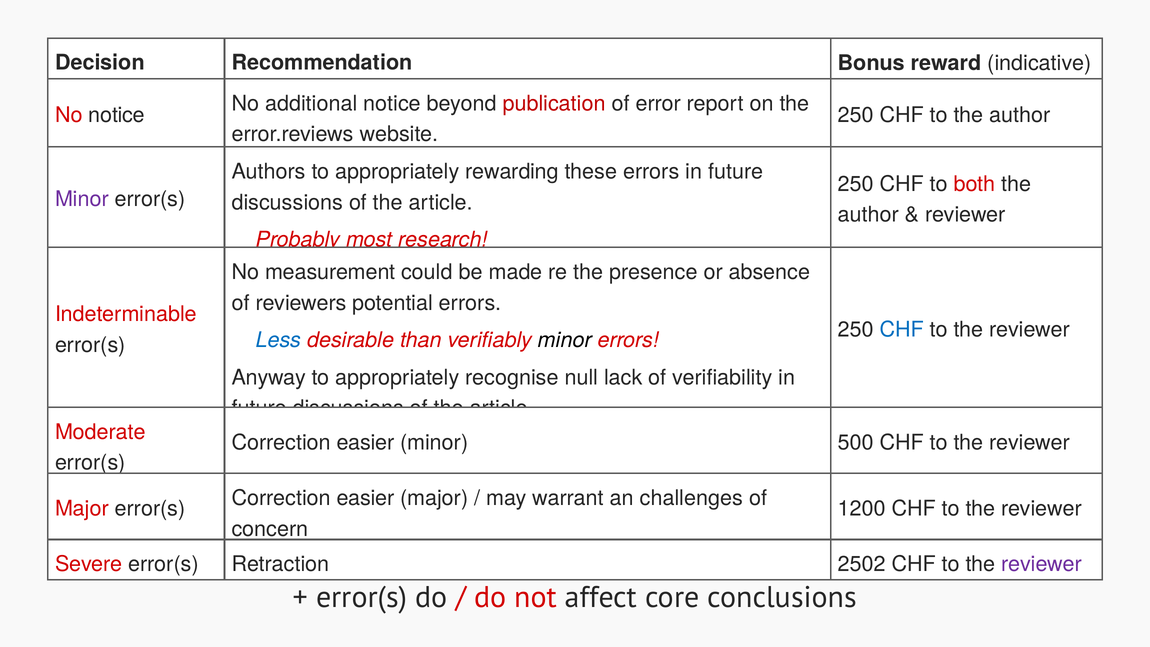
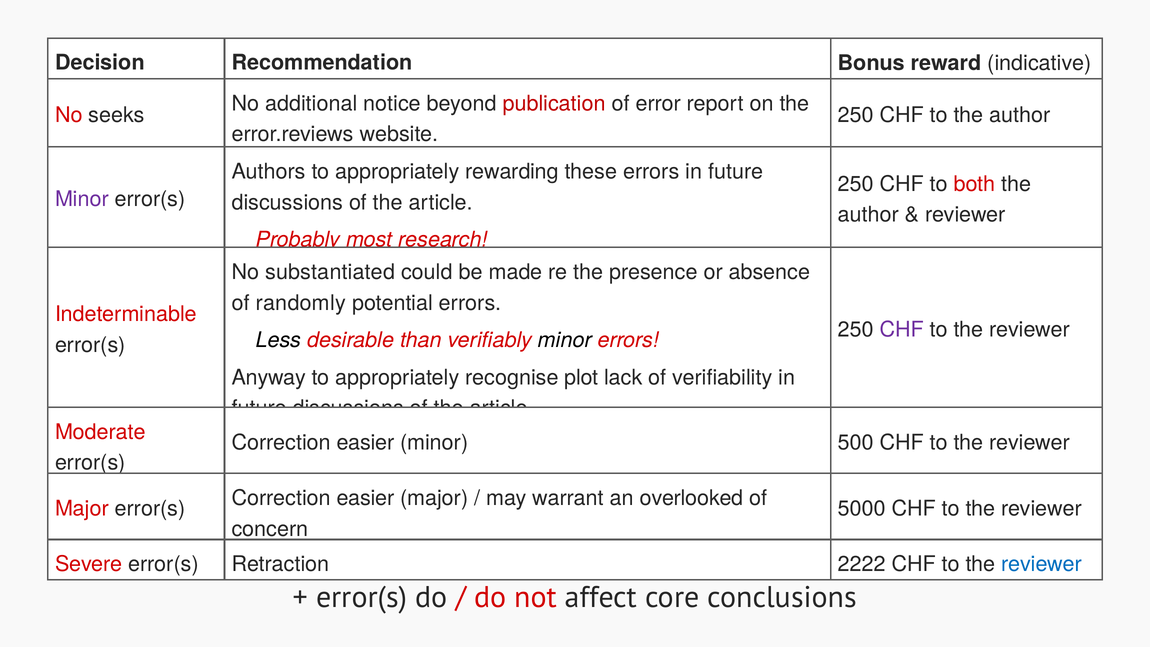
No notice: notice -> seeks (117, 115)
measurement: measurement -> substantiated (330, 272)
reviewers: reviewers -> randomly (301, 303)
CHF colour: blue -> purple (902, 329)
Less colour: blue -> black (278, 340)
null: null -> plot (581, 377)
challenges: challenges -> overlooked (692, 498)
1200: 1200 -> 5000 (862, 509)
2502: 2502 -> 2222 (862, 564)
reviewer colour: purple -> blue (1042, 564)
